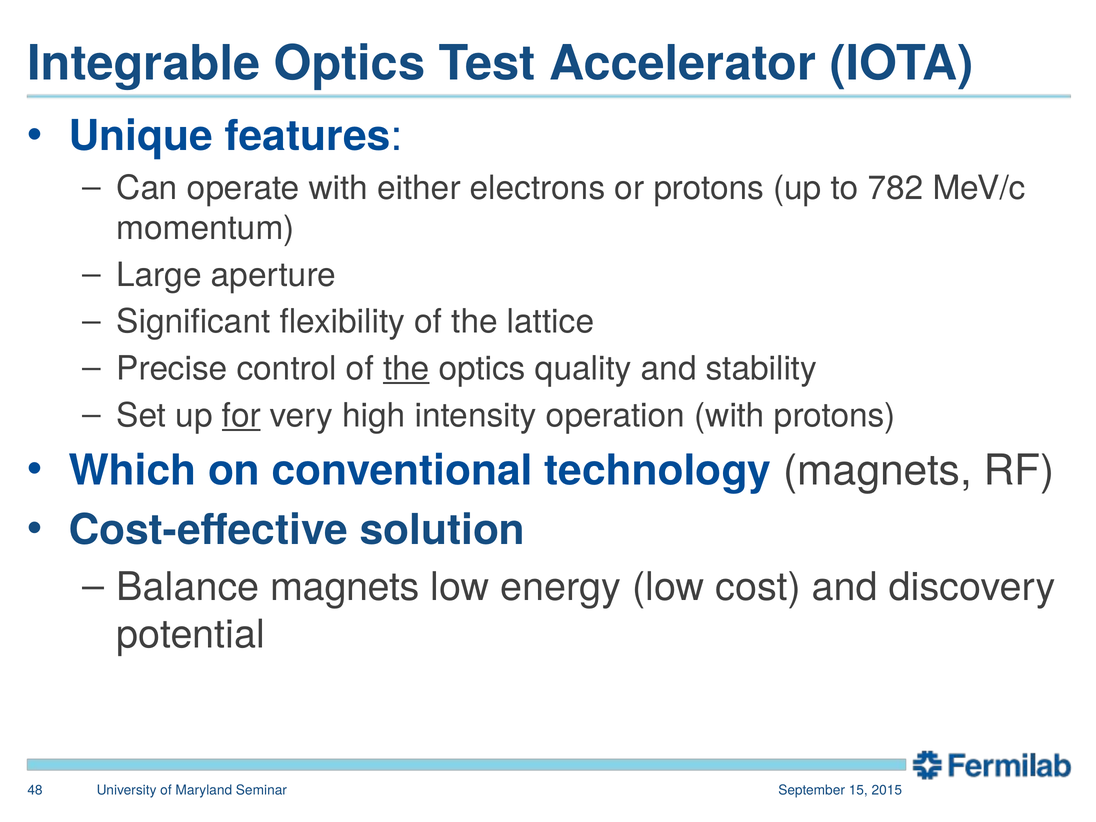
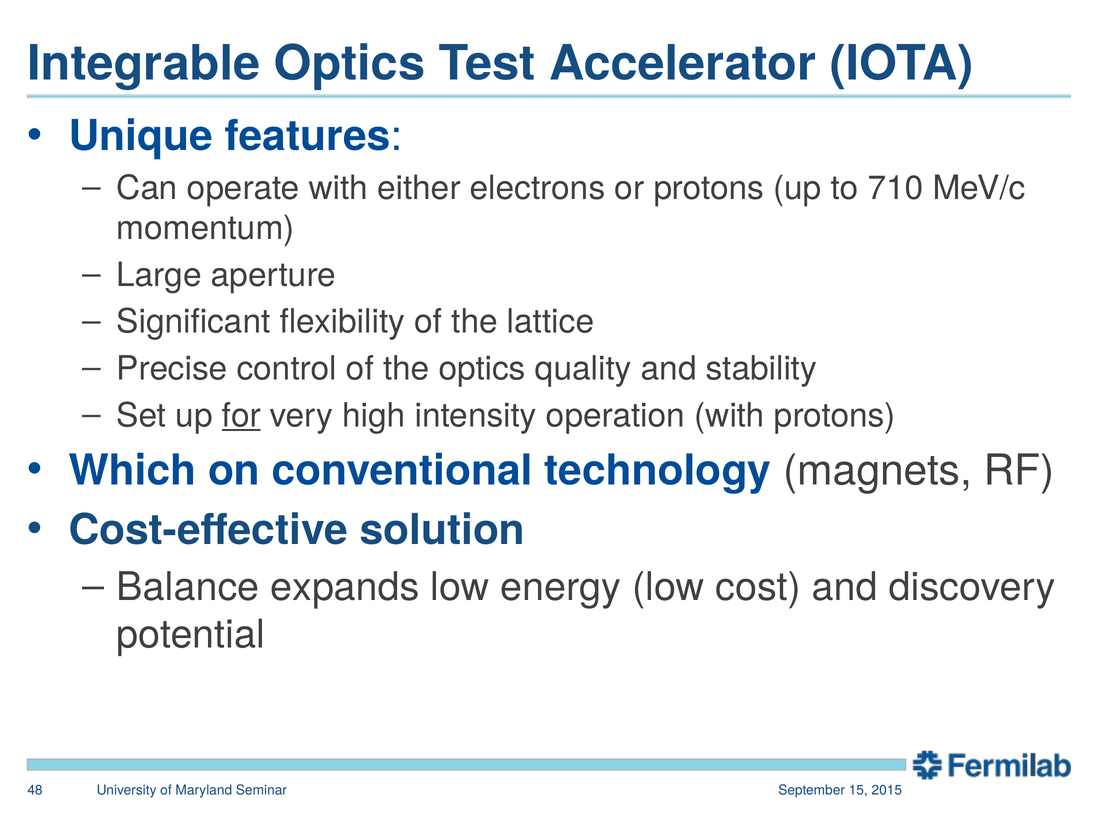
782: 782 -> 710 (896, 188)
the underline: present -> none (406, 369)
Balance magnets: magnets -> expands (345, 587)
